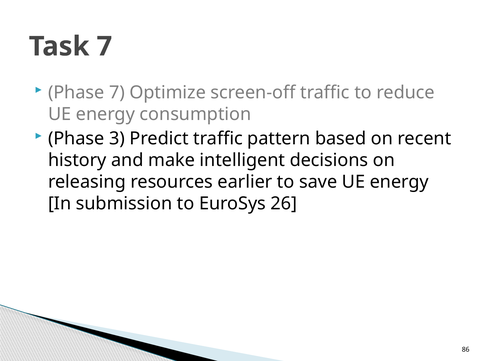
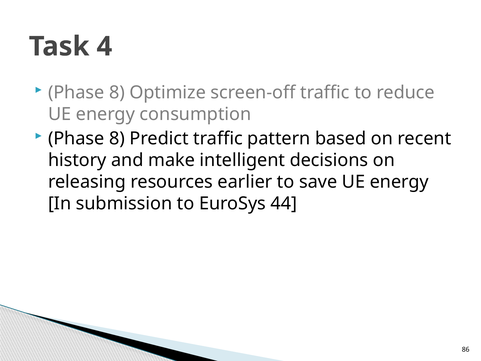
Task 7: 7 -> 4 (104, 46)
7: 7 -> 8 (117, 92)
3: 3 -> 8 (117, 138)
26: 26 -> 44 (284, 203)
